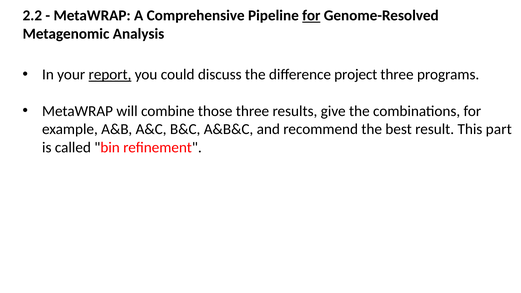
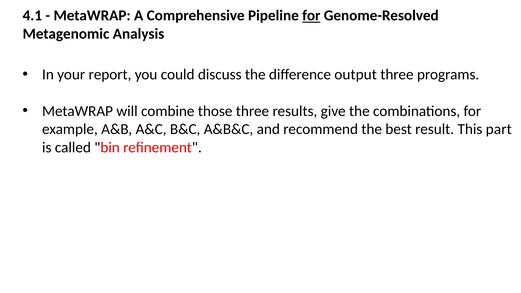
2.2: 2.2 -> 4.1 (32, 16)
report underline: present -> none (110, 75)
project: project -> output (356, 75)
